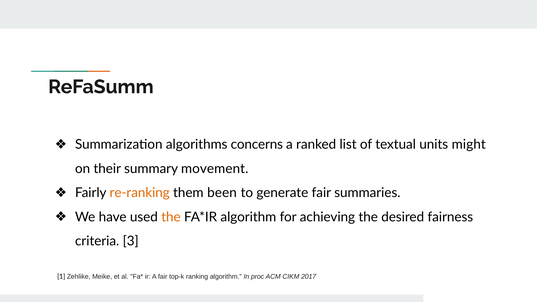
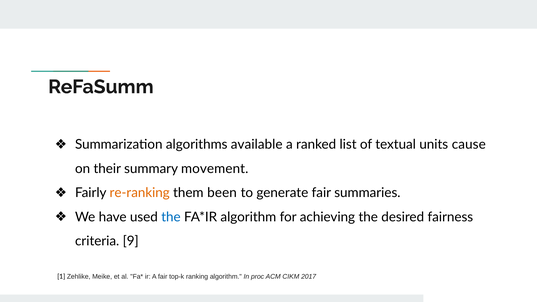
concerns: concerns -> available (257, 145)
might: might -> cause (469, 145)
the colour: orange -> blue (171, 217)
3: 3 -> 9 (131, 241)
